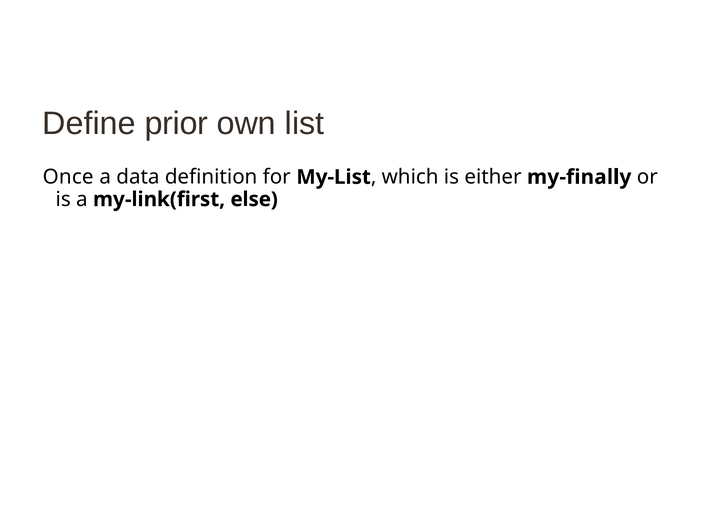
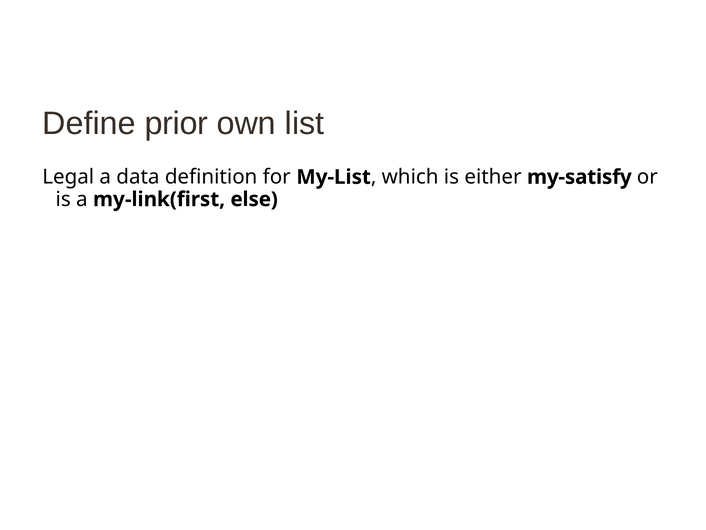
Once: Once -> Legal (68, 177)
my-finally: my-finally -> my-satisfy (579, 177)
